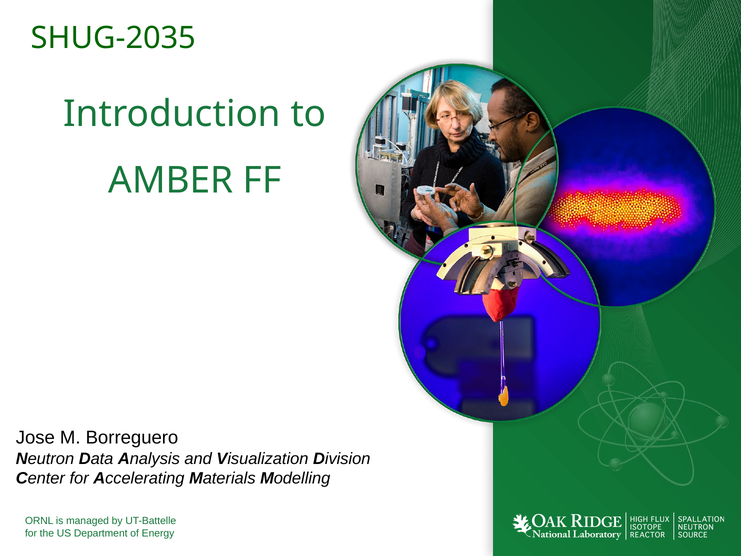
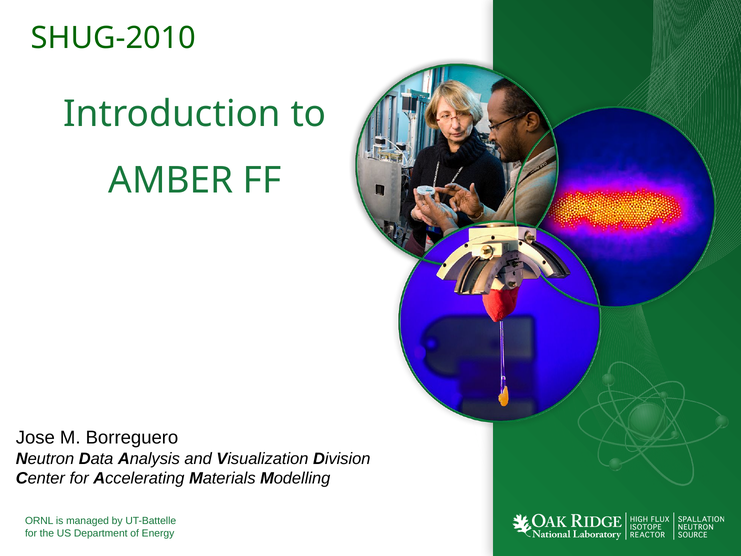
SHUG-2035: SHUG-2035 -> SHUG-2010 (113, 38)
